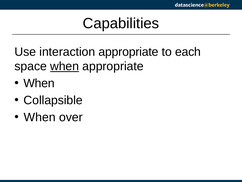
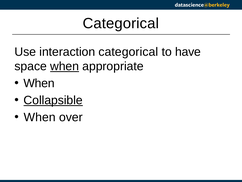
Capabilities: Capabilities -> Categorical (121, 23)
interaction appropriate: appropriate -> categorical (128, 52)
each: each -> have (188, 52)
Collapsible underline: none -> present (53, 100)
